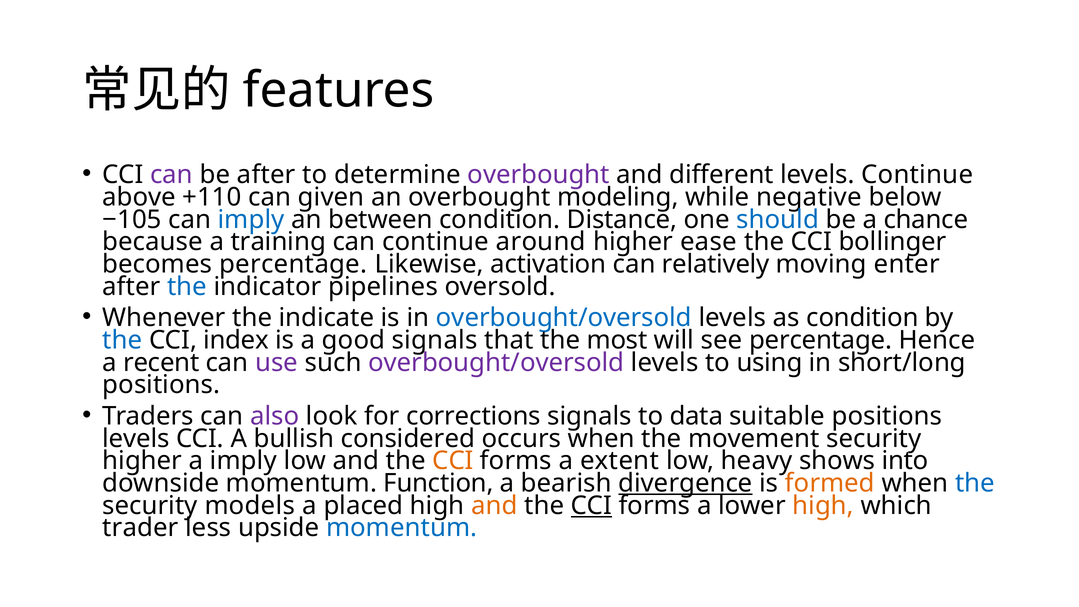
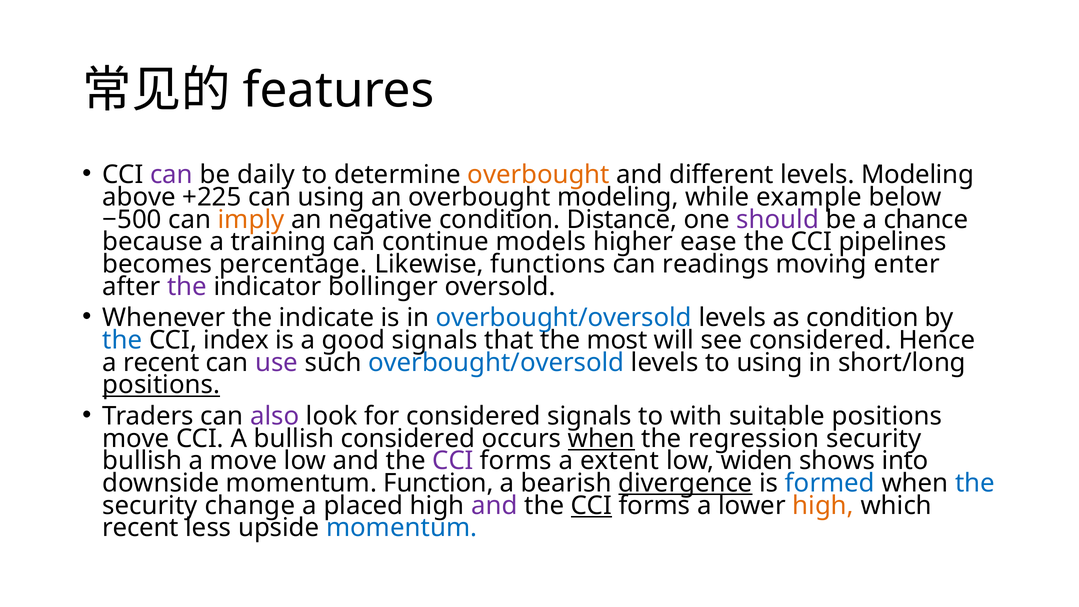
be after: after -> daily (266, 175)
overbought colour: purple -> orange (539, 175)
levels Continue: Continue -> Modeling (918, 175)
+110: +110 -> +225 (212, 197)
can given: given -> using (331, 197)
negative: negative -> example (809, 197)
−105: −105 -> −500 (132, 220)
imply colour: blue -> orange (251, 220)
between: between -> negative (380, 220)
should colour: blue -> purple (778, 220)
around: around -> models (541, 242)
bollinger: bollinger -> pipelines (893, 242)
activation: activation -> functions (548, 264)
relatively: relatively -> readings (716, 264)
the colour: blue -> purple (187, 287)
pipelines: pipelines -> bollinger (383, 287)
see percentage: percentage -> considered (820, 340)
overbought/oversold colour: purple -> blue (496, 363)
positions underline: none -> present (161, 385)
for corrections: corrections -> considered (473, 416)
data: data -> with (696, 416)
levels: levels -> move (136, 439)
when underline: none -> present (601, 439)
movement: movement -> regression (754, 439)
higher: higher -> bullish (142, 461)
a imply: imply -> move (243, 461)
CCI colour: orange -> purple (453, 461)
heavy: heavy -> widen (757, 461)
formed colour: orange -> blue (830, 483)
models: models -> change (250, 506)
and colour: orange -> purple (494, 506)
trader: trader -> recent (141, 528)
